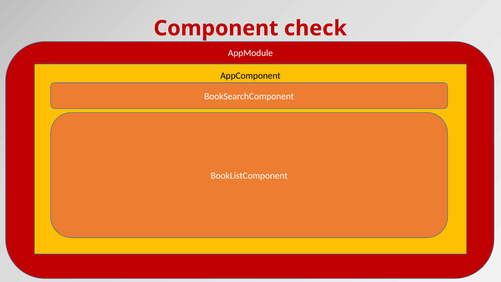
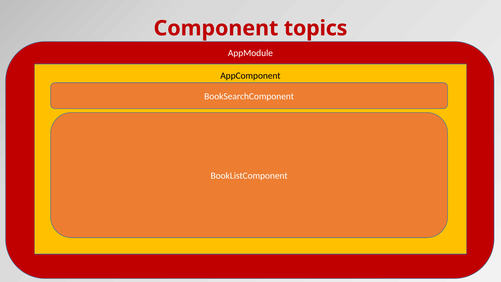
check: check -> topics (316, 28)
